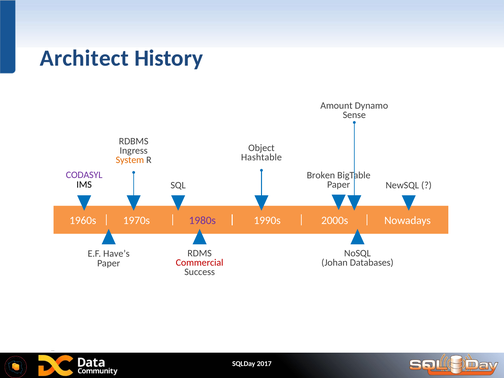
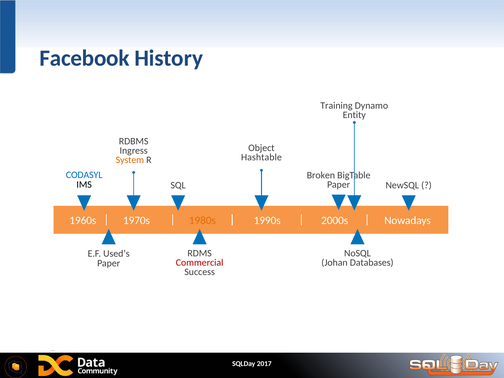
Architect: Architect -> Facebook (85, 58)
Amount: Amount -> Training (336, 105)
Sense: Sense -> Entity (354, 115)
CODASYL colour: purple -> blue (84, 175)
1980s colour: purple -> orange (202, 221)
Have’s: Have’s -> Used’s (116, 254)
